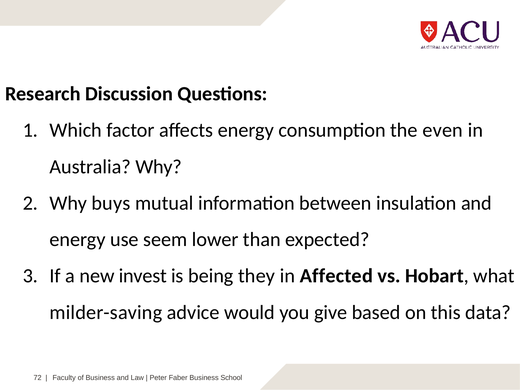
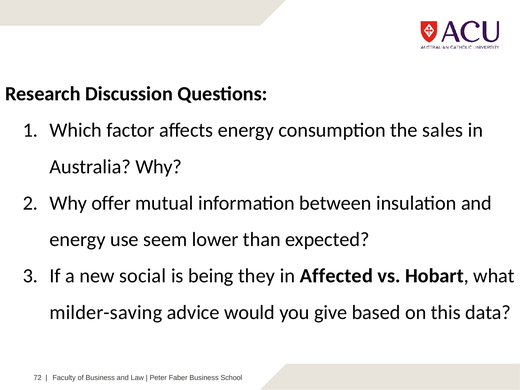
even: even -> sales (443, 130)
buys: buys -> offer (111, 203)
invest: invest -> social (143, 276)
